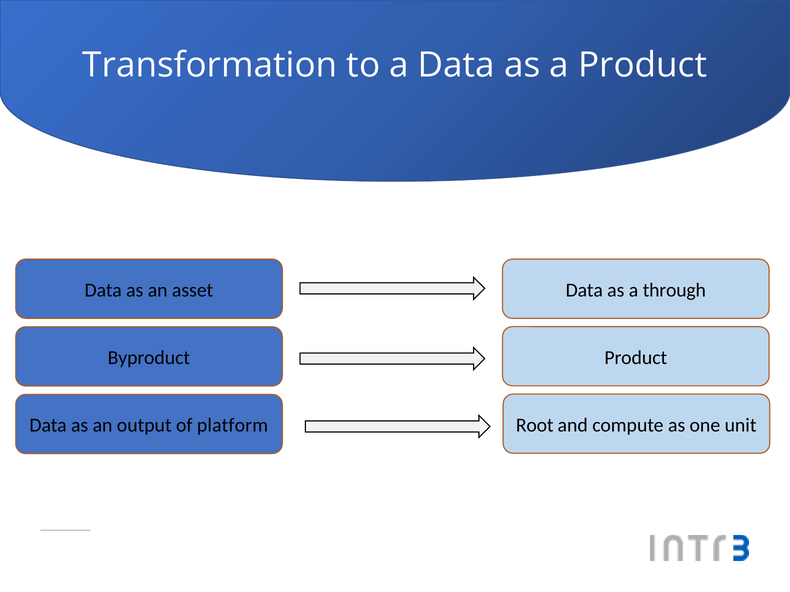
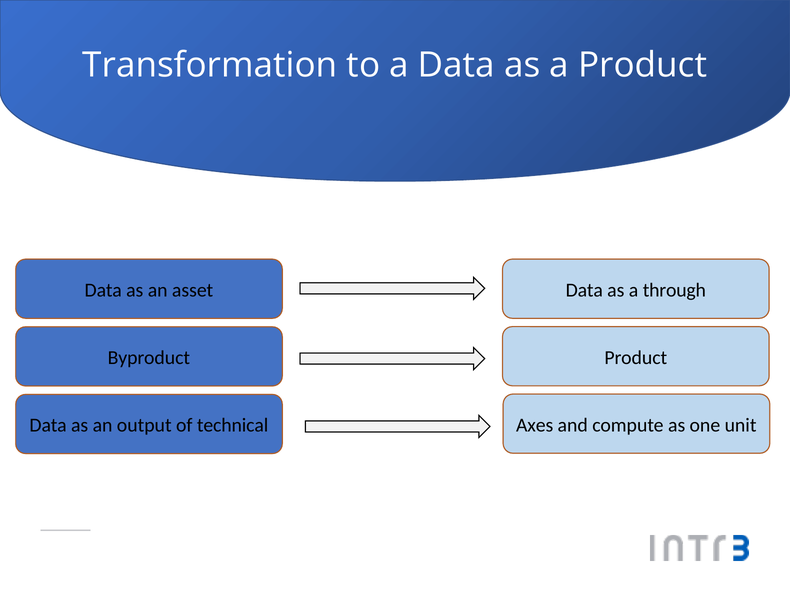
Root: Root -> Axes (535, 425)
platform: platform -> technical (233, 426)
